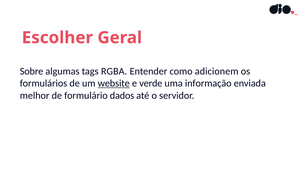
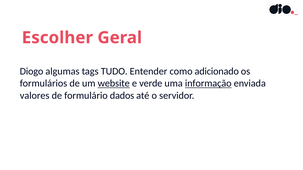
Sobre: Sobre -> Diogo (32, 71)
RGBA: RGBA -> TUDO (114, 71)
adicionem: adicionem -> adicionado (217, 71)
informação underline: none -> present (208, 84)
melhor: melhor -> valores (35, 96)
